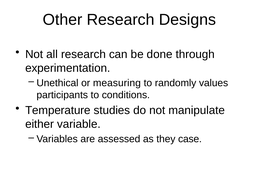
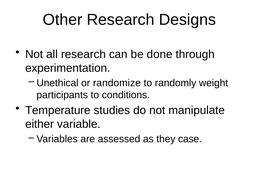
measuring: measuring -> randomize (117, 83)
values: values -> weight (214, 83)
